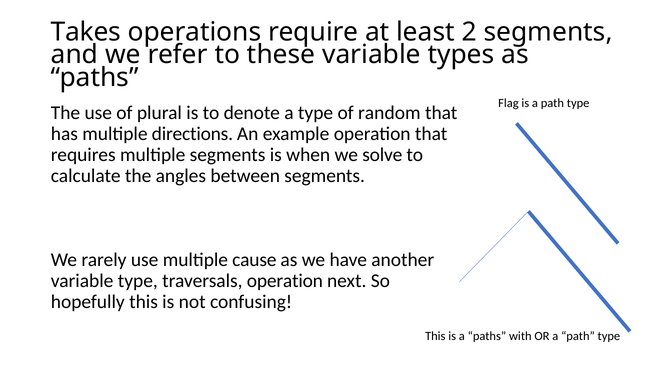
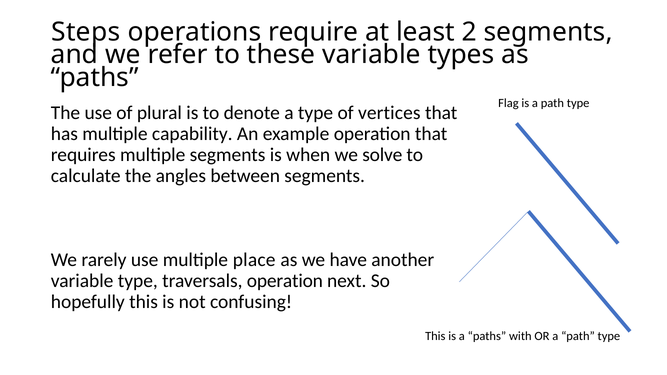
Takes: Takes -> Steps (86, 32)
random: random -> vertices (389, 113)
directions: directions -> capability (192, 134)
cause: cause -> place (254, 260)
